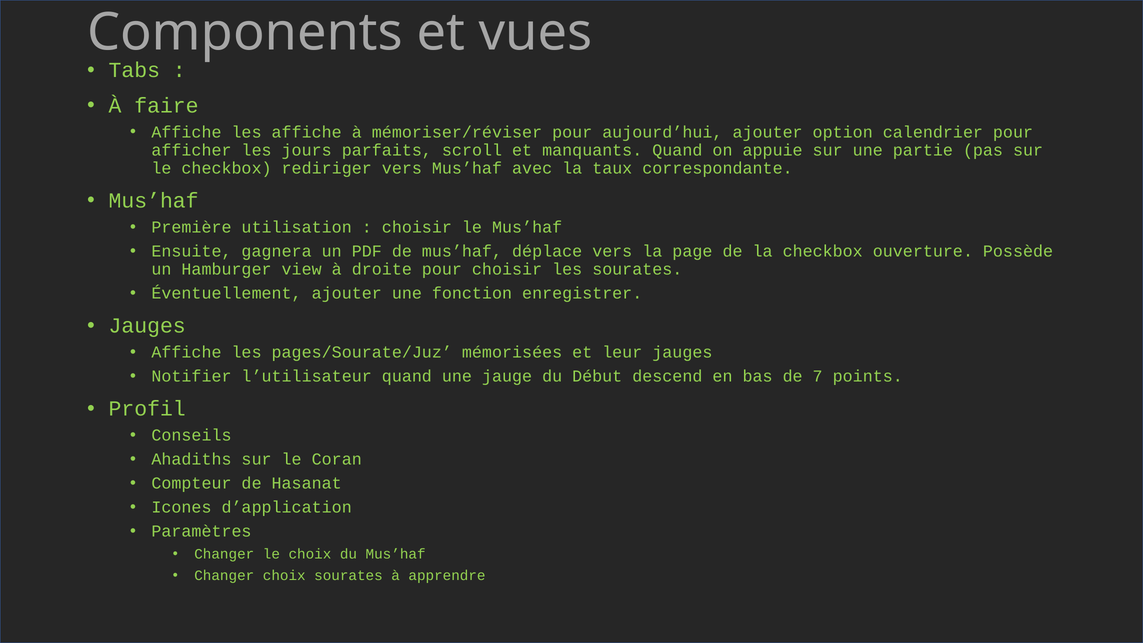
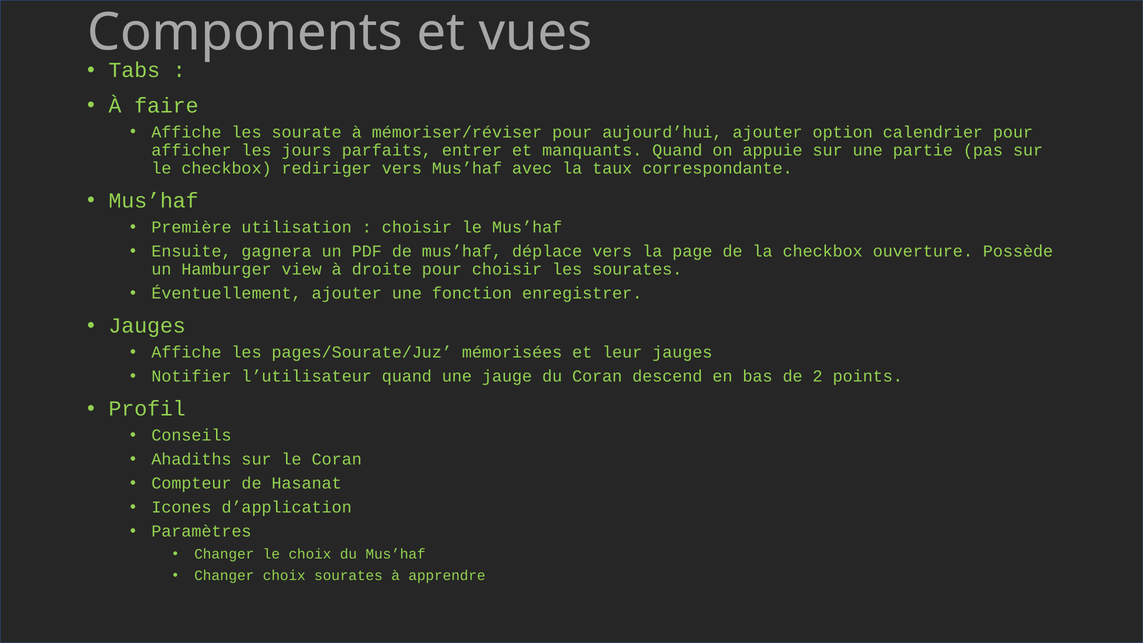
les affiche: affiche -> sourate (307, 132)
scroll: scroll -> entrer (472, 150)
du Début: Début -> Coran (597, 376)
7: 7 -> 2 (818, 376)
